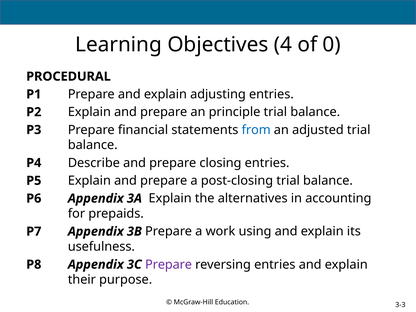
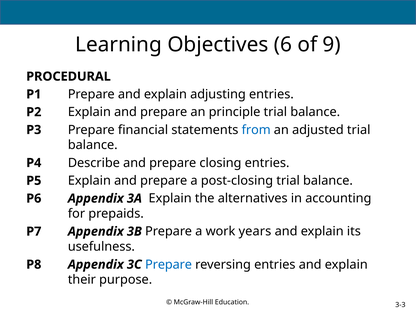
4: 4 -> 6 (283, 45)
0: 0 -> 9 (332, 45)
using: using -> years (255, 231)
Prepare colour: purple -> blue (169, 265)
